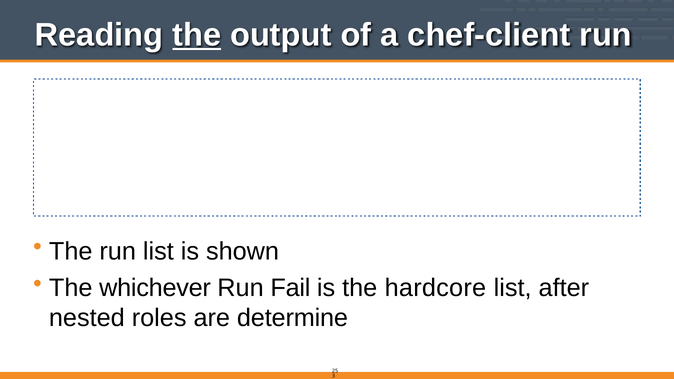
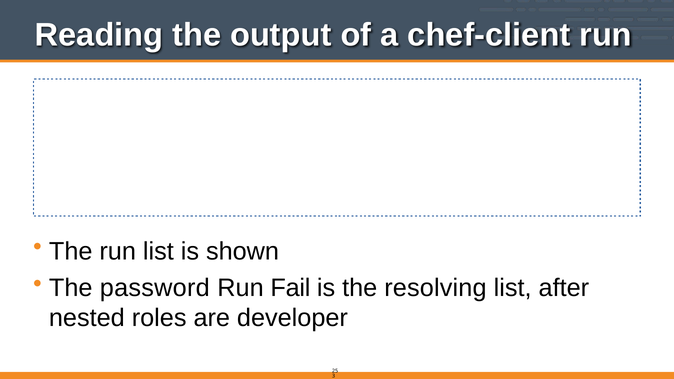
the underline: present -> none (197, 35)
whichever: whichever -> password (155, 288)
hardcore: hardcore -> resolving (435, 288)
determine: determine -> developer (292, 318)
